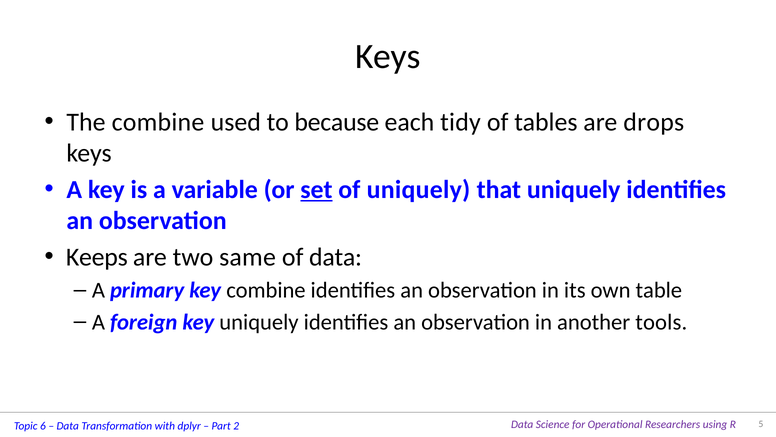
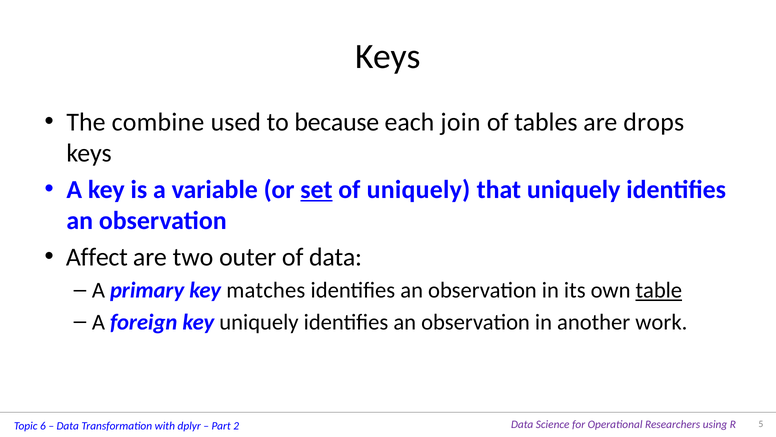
tidy: tidy -> join (460, 122)
Keeps: Keeps -> Affect (97, 257)
same: same -> outer (248, 257)
key combine: combine -> matches (266, 290)
table underline: none -> present (659, 290)
tools: tools -> work (661, 322)
